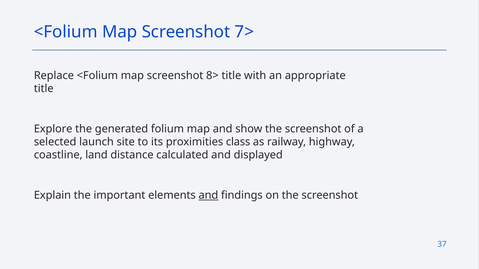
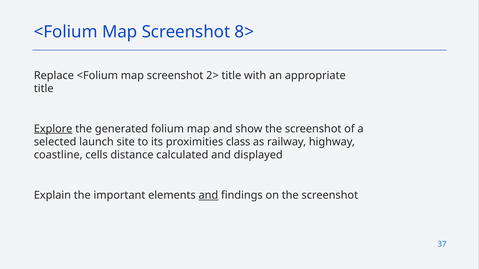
7>: 7> -> 8> (244, 32)
8>: 8> -> 2> (212, 76)
Explore underline: none -> present (53, 129)
land: land -> cells (97, 155)
